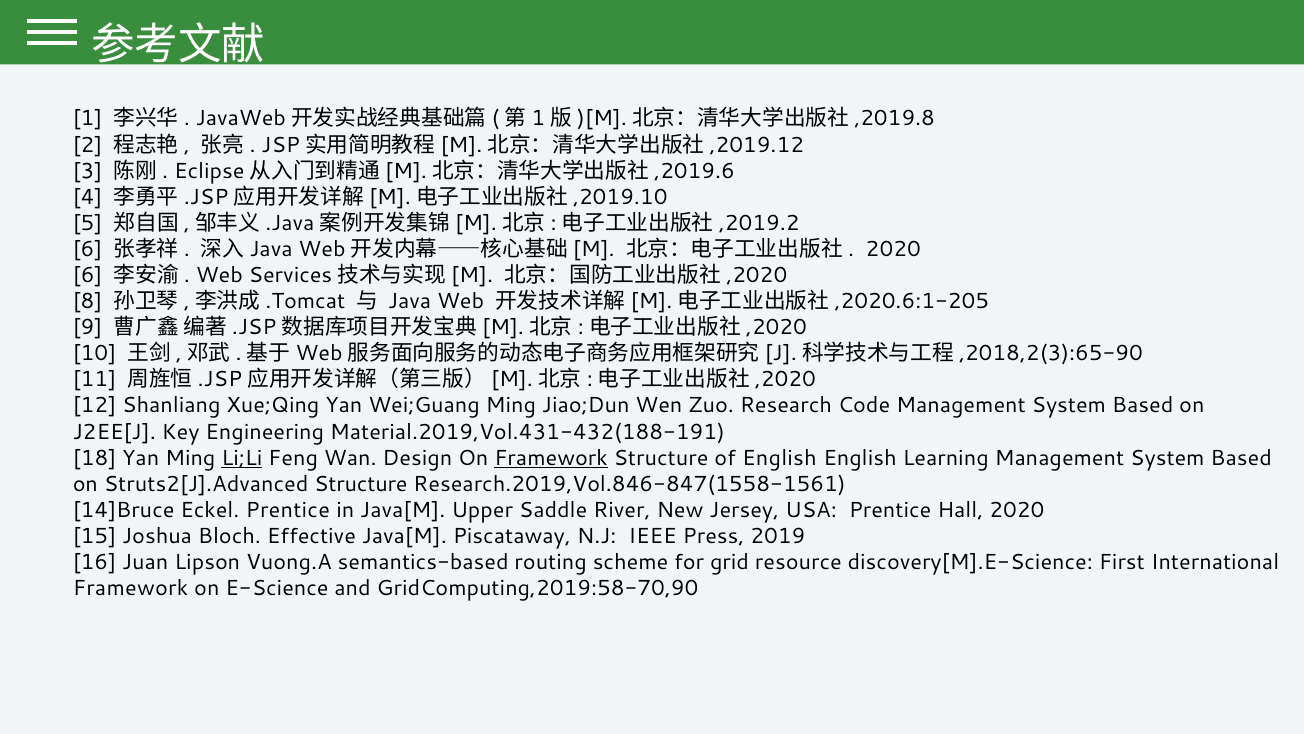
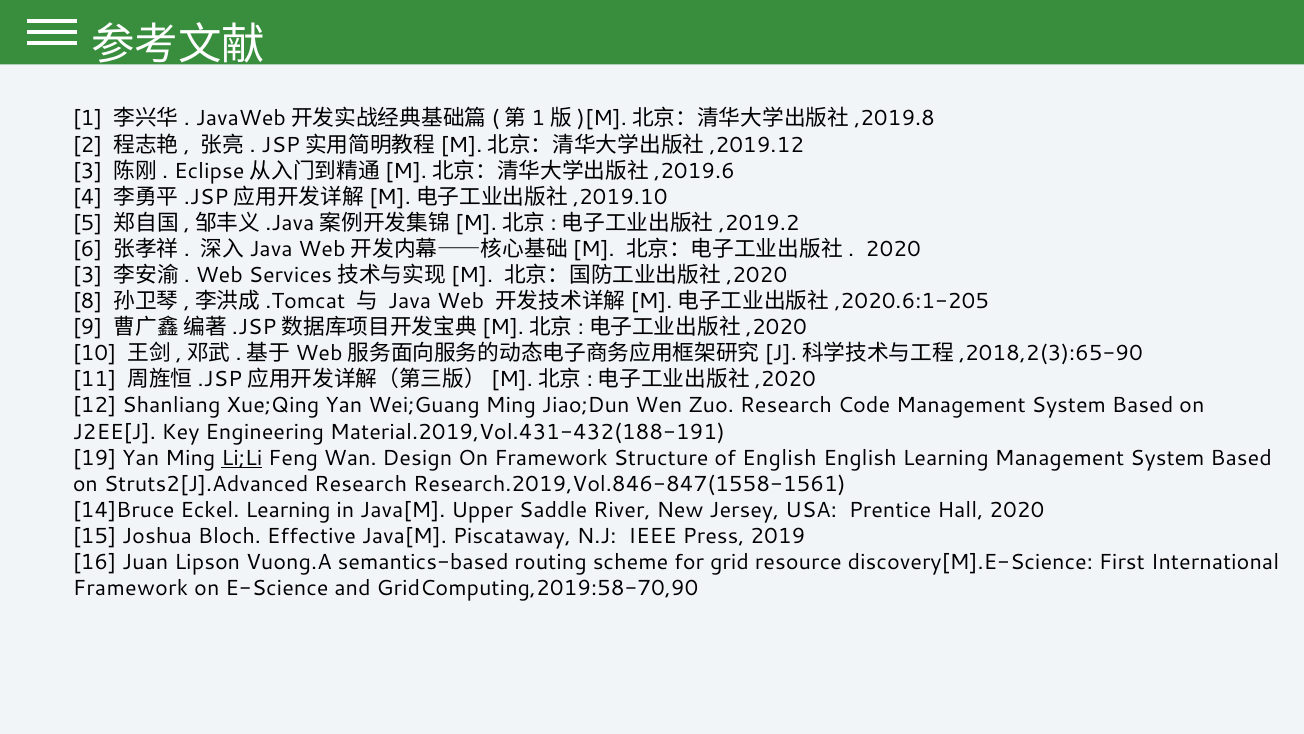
6: 6 -> 3 (88, 275)
18: 18 -> 19 (95, 458)
Framework underline: present -> none (551, 458)
Struts2[J].Advanced Structure: Structure -> Research (361, 484)
Eckel Prentice: Prentice -> Learning (288, 510)
